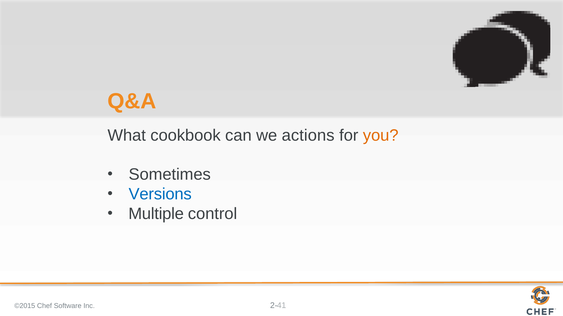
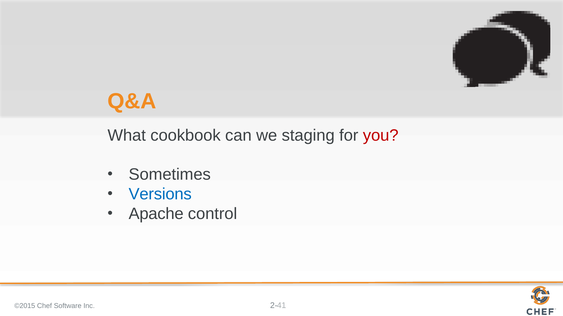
actions: actions -> staging (308, 136)
you colour: orange -> red (381, 136)
Multiple: Multiple -> Apache (156, 214)
